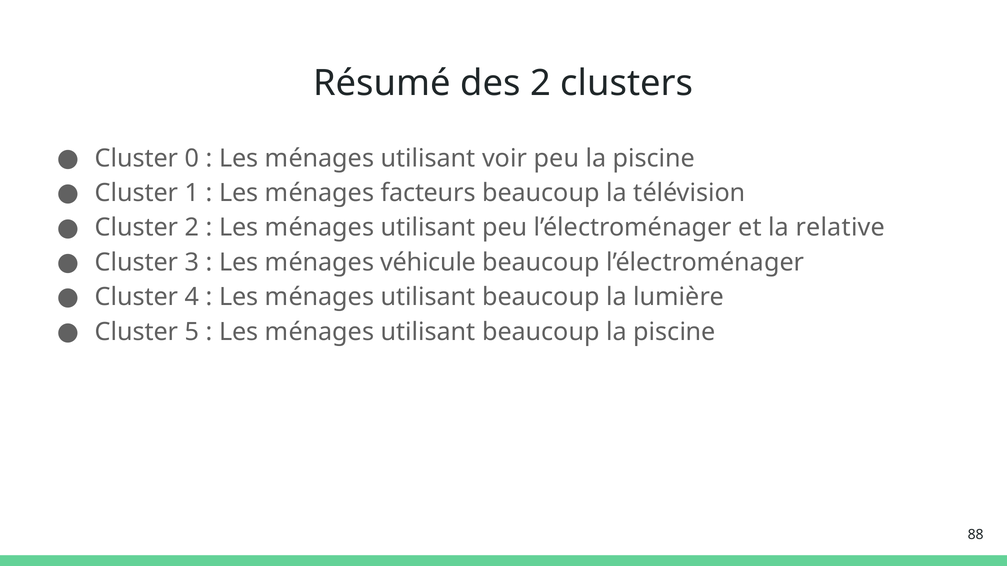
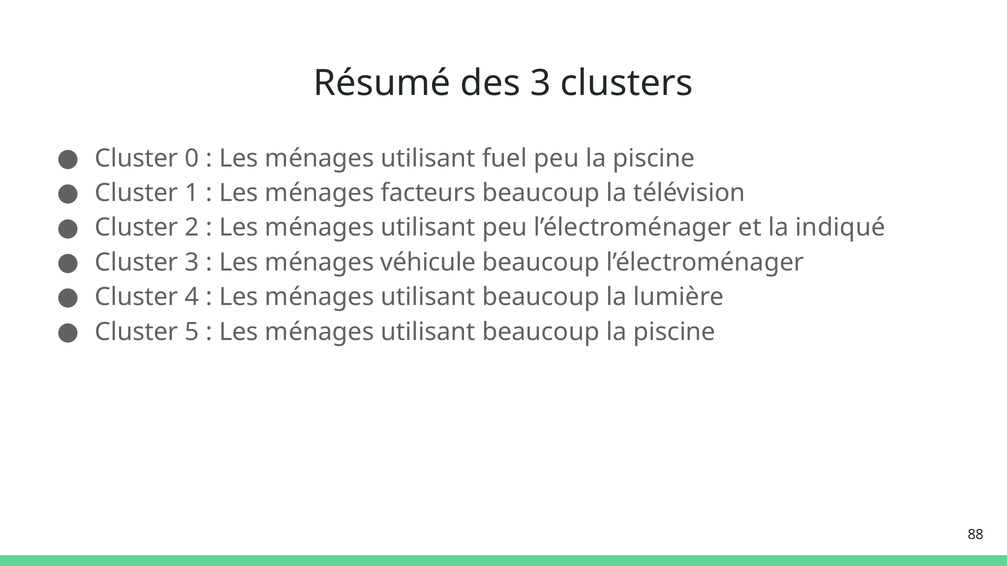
des 2: 2 -> 3 (541, 83)
voir: voir -> fuel (505, 158)
relative: relative -> indiqué (840, 228)
